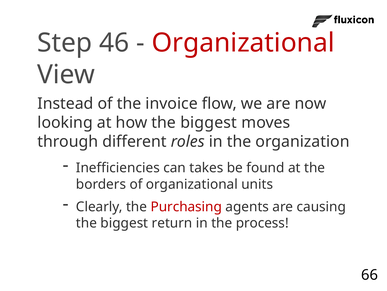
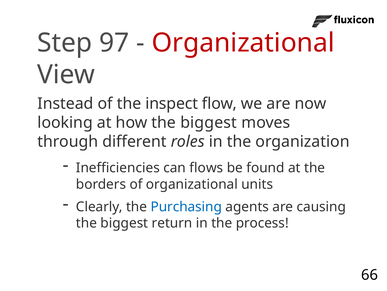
46: 46 -> 97 (114, 43)
invoice: invoice -> inspect (172, 103)
takes: takes -> flows (206, 168)
Purchasing colour: red -> blue (186, 206)
